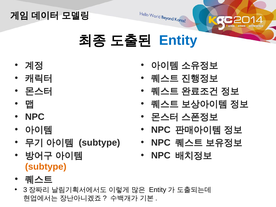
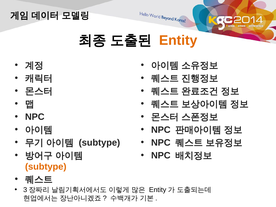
Entity colour: blue -> orange (178, 40)
